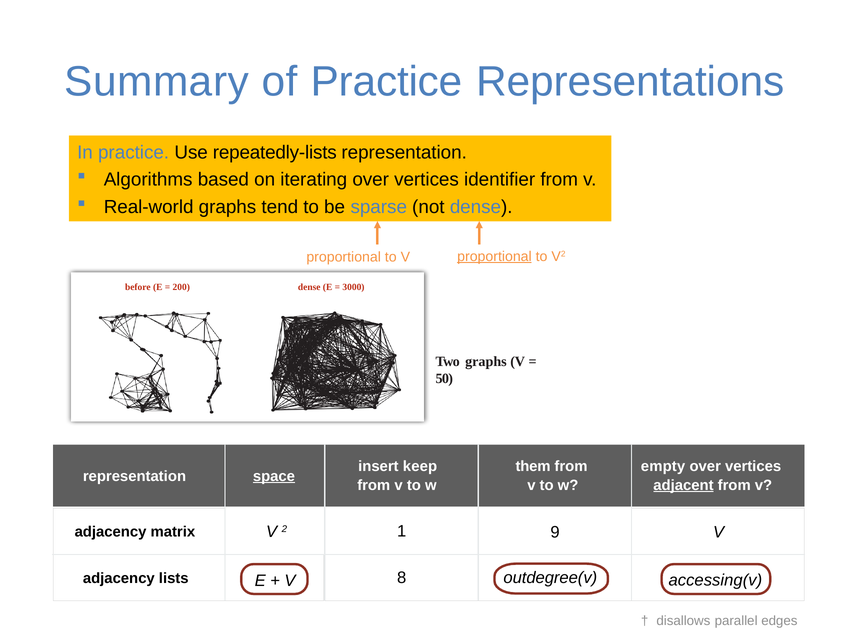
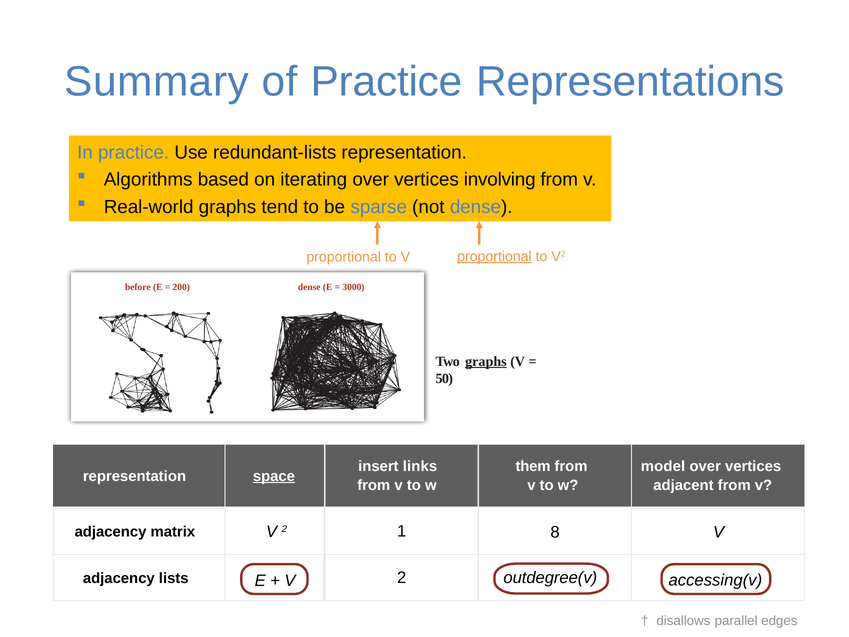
repeatedly-lists: repeatedly-lists -> redundant-lists (275, 152)
identifier: identifier -> involving (500, 180)
graphs underline: none -> present (486, 361)
keep: keep -> links (420, 466)
empty: empty -> model (663, 466)
adjacent underline: present -> none (683, 485)
9: 9 -> 8 (555, 532)
8: 8 -> 2 (402, 577)
